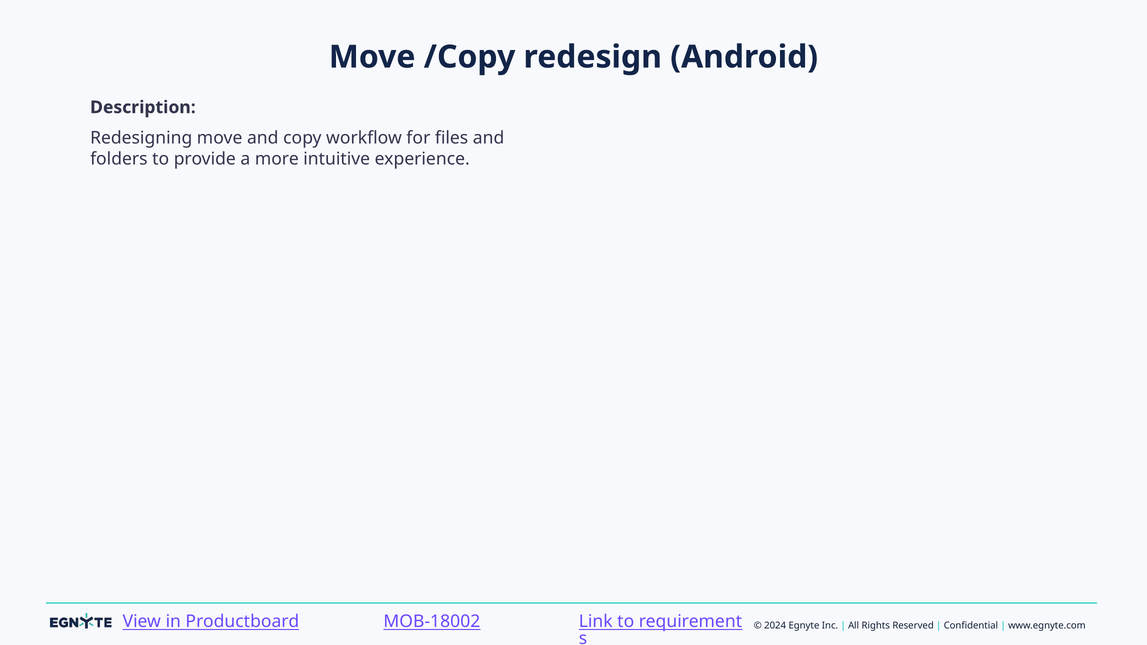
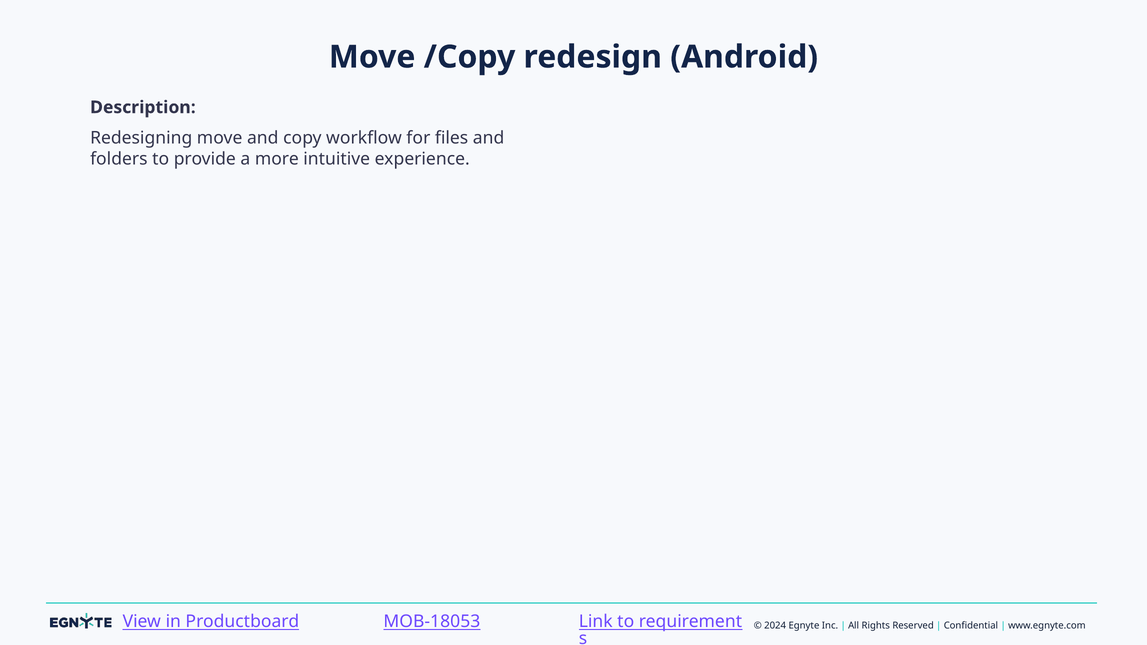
MOB-18002: MOB-18002 -> MOB-18053 (432, 622)
